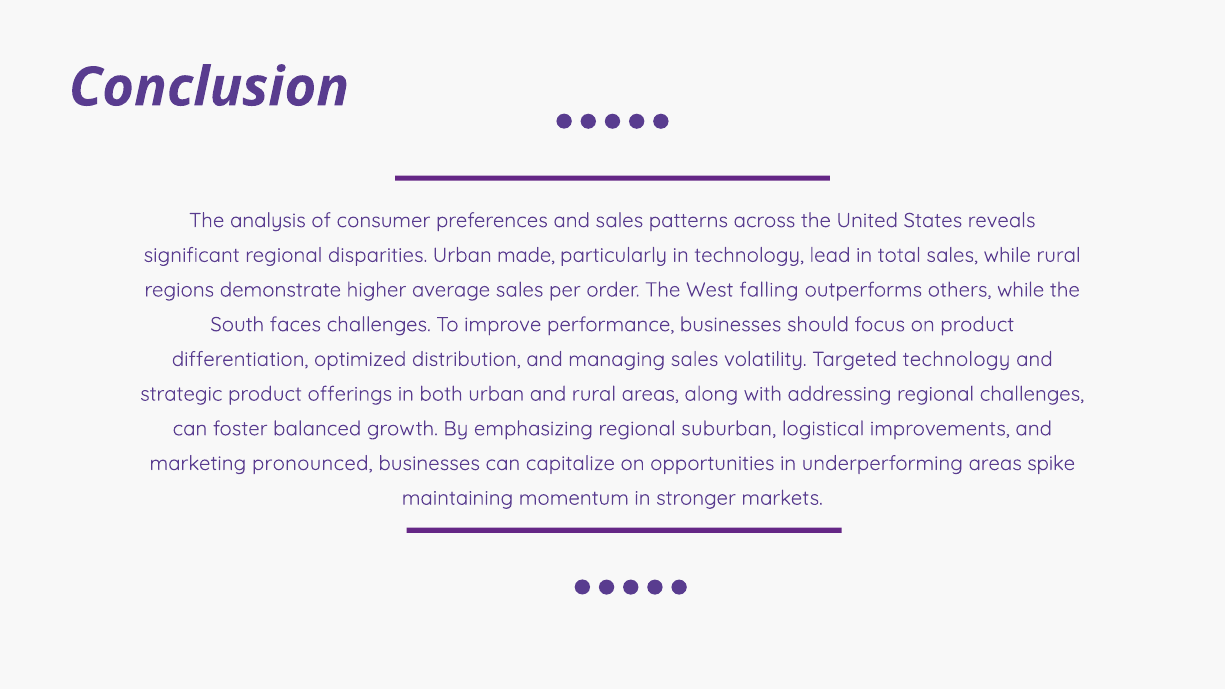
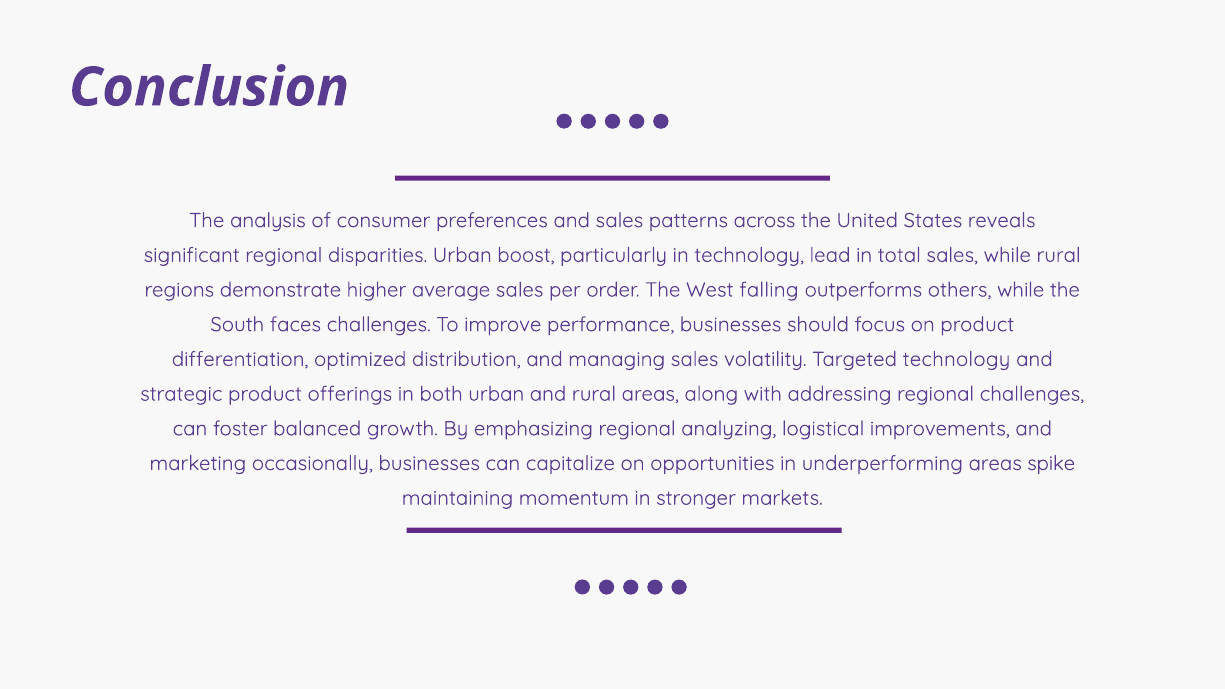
made: made -> boost (526, 255)
suburban: suburban -> analyzing (729, 429)
pronounced: pronounced -> occasionally (312, 463)
